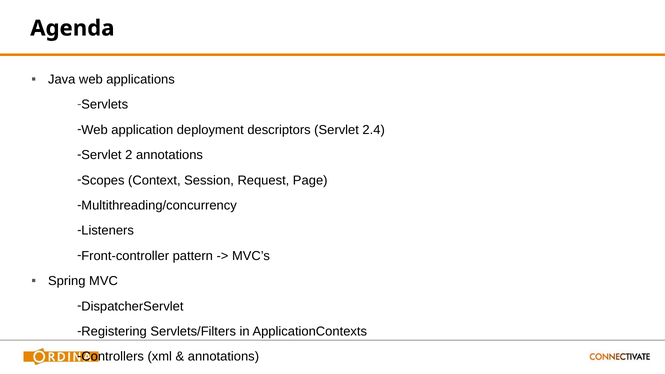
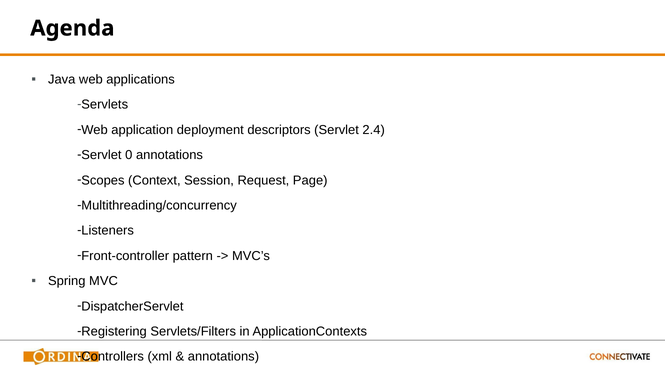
2: 2 -> 0 (129, 155)
